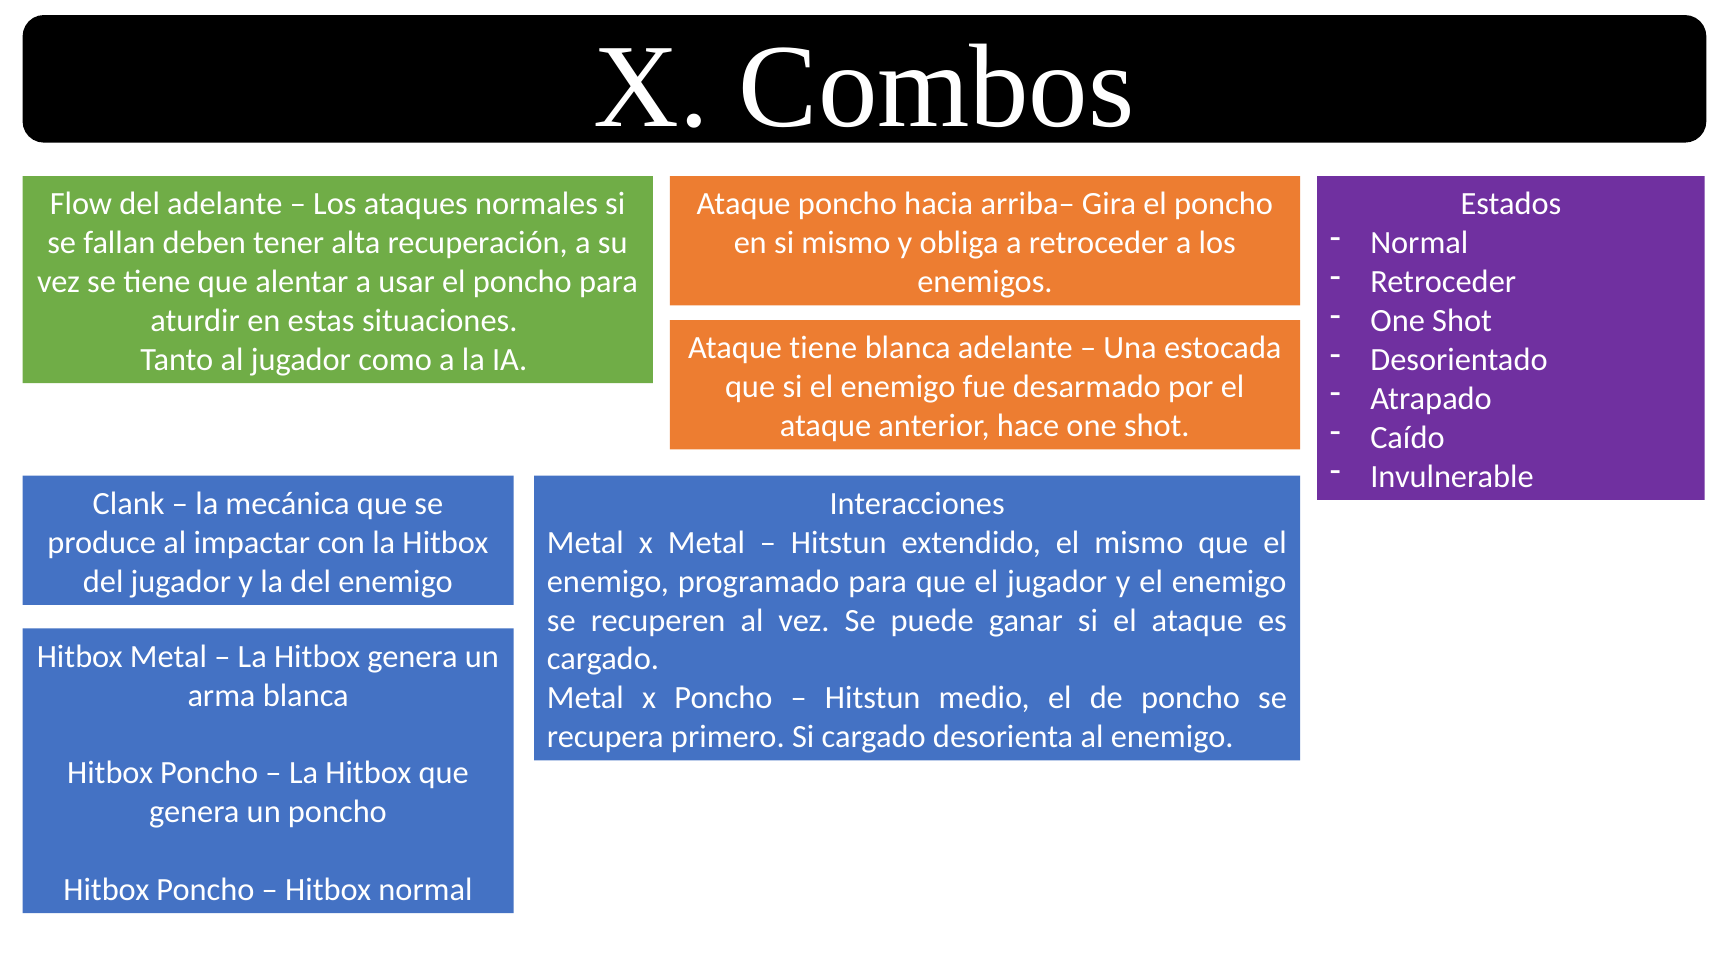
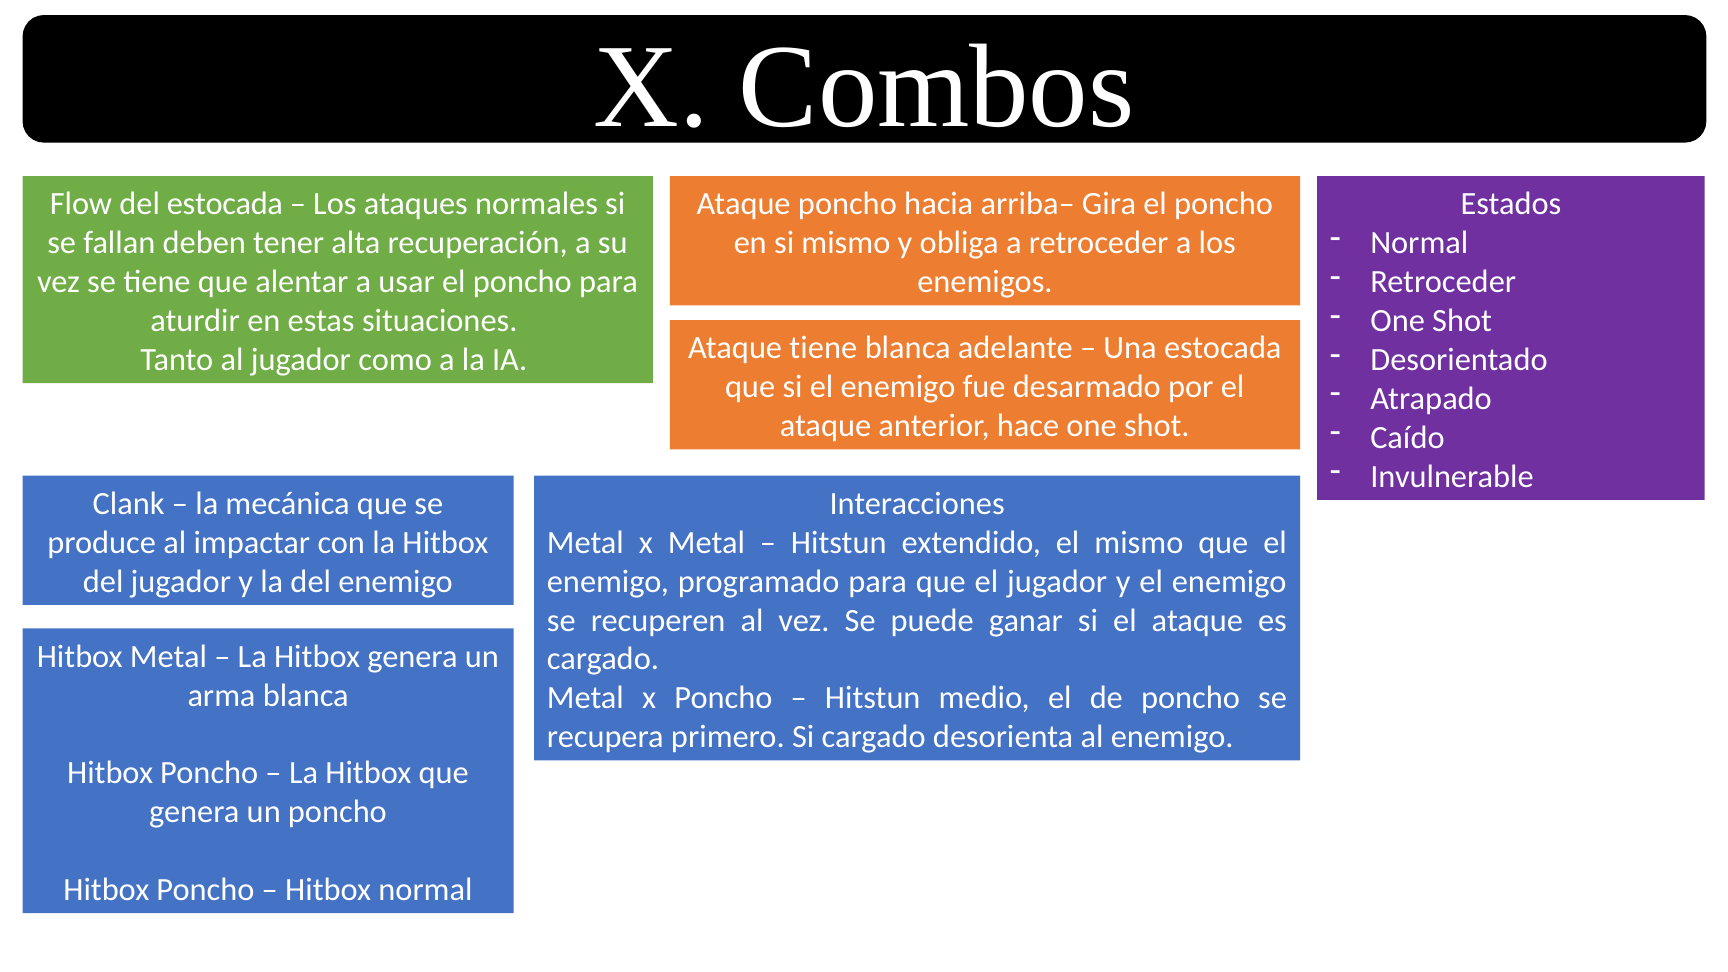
del adelante: adelante -> estocada (225, 204)
